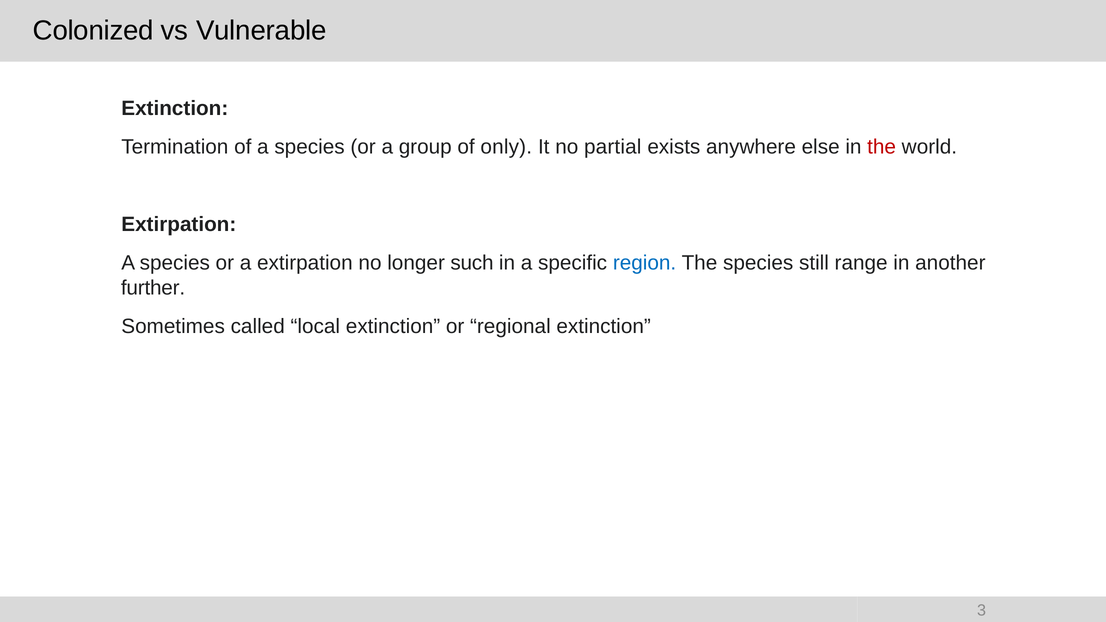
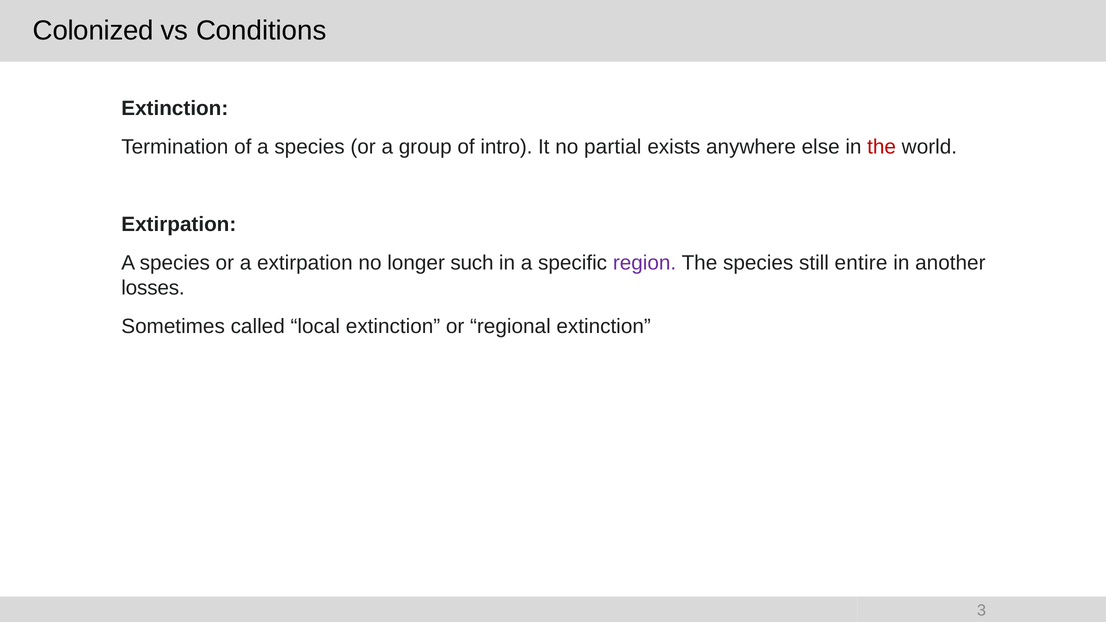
Vulnerable: Vulnerable -> Conditions (261, 31)
only: only -> intro (506, 147)
region colour: blue -> purple (645, 263)
range: range -> entire (861, 263)
further: further -> losses (153, 288)
